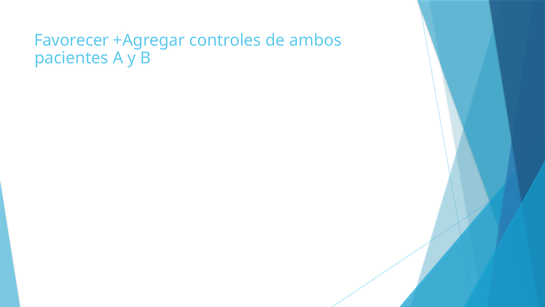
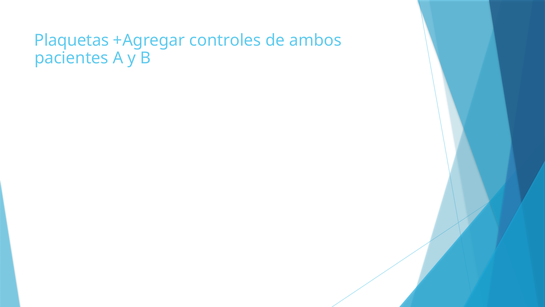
Favorecer: Favorecer -> Plaquetas (72, 40)
